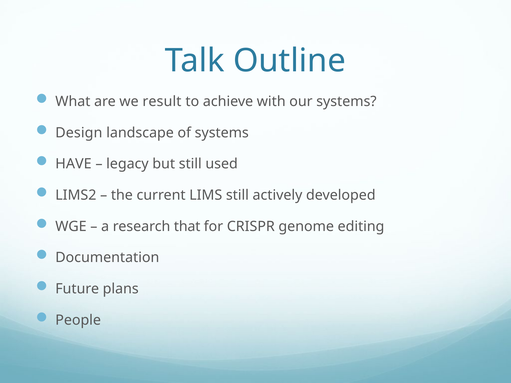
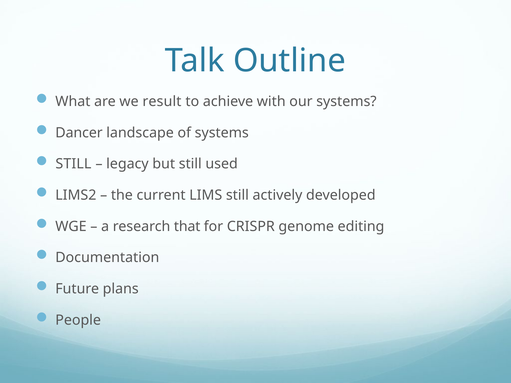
Design: Design -> Dancer (79, 133)
HAVE: HAVE -> STILL (73, 164)
